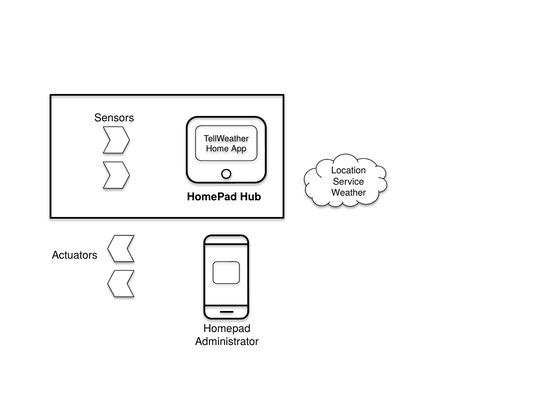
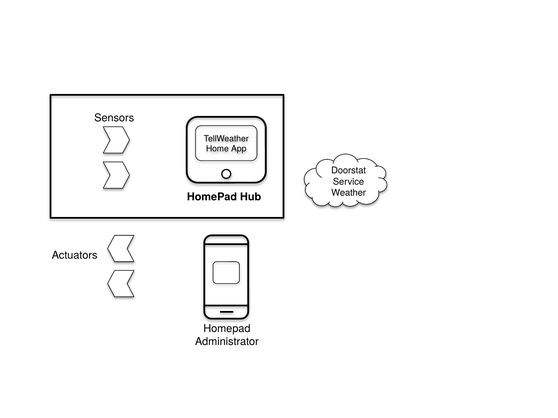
Location: Location -> Doorstat (349, 171)
